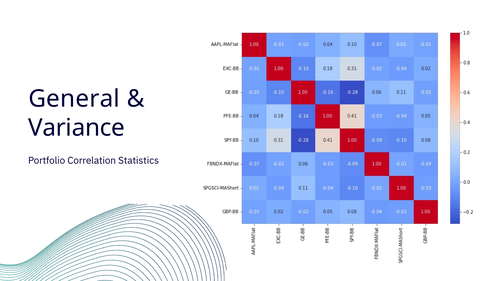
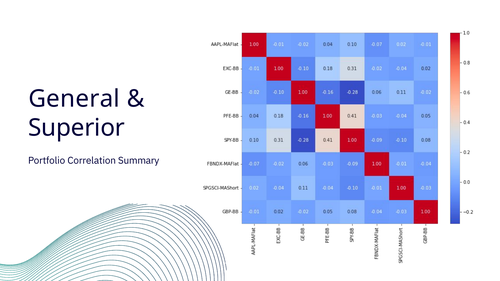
Variance: Variance -> Superior (77, 128)
Statistics: Statistics -> Summary (139, 161)
